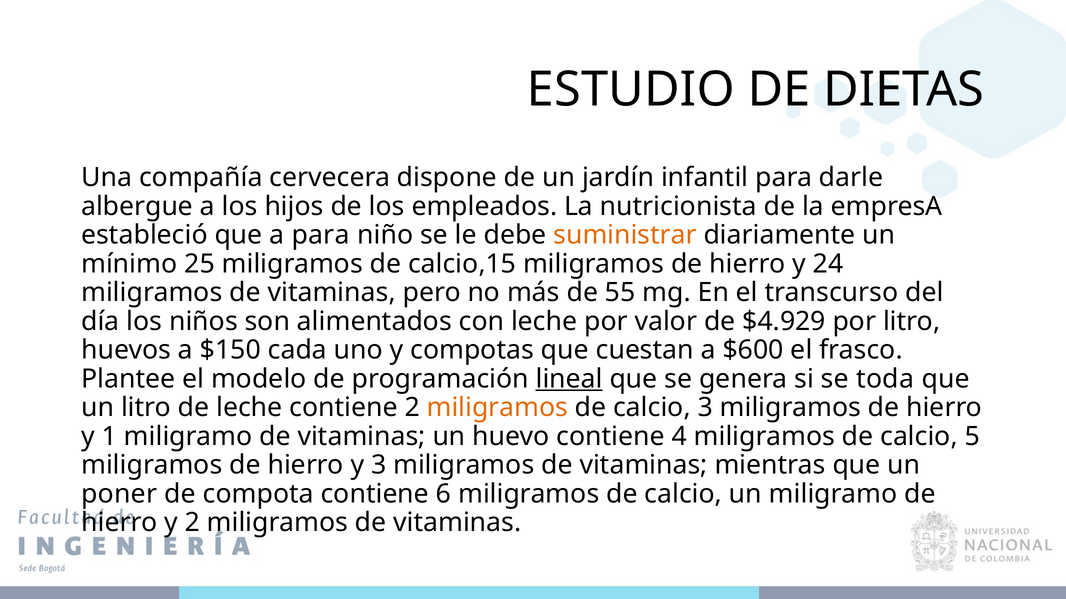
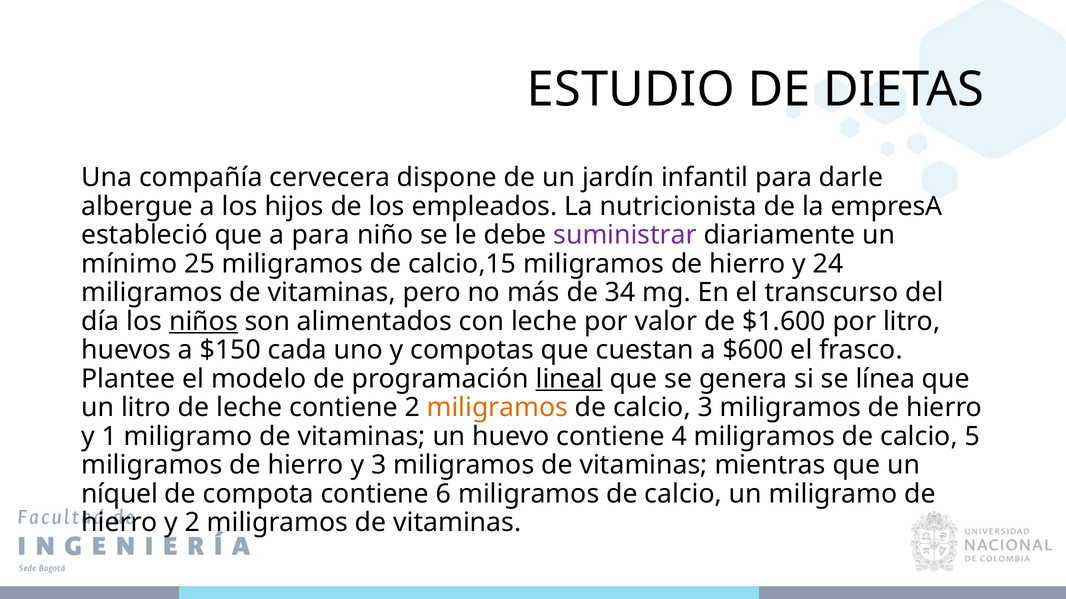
suministrar colour: orange -> purple (625, 235)
55: 55 -> 34 (620, 293)
niños underline: none -> present (203, 322)
$4.929: $4.929 -> $1.600 (784, 322)
toda: toda -> línea (885, 379)
poner: poner -> níquel (120, 494)
